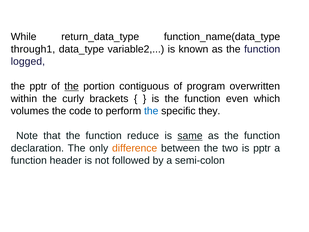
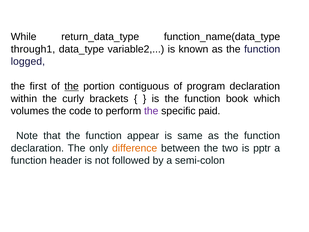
the pptr: pptr -> first (38, 86)
program overwritten: overwritten -> declaration (255, 86)
even: even -> book (237, 99)
the colour: blue -> purple (151, 111)
they: they -> paid (209, 111)
reduce: reduce -> appear (143, 136)
same underline: present -> none (190, 136)
